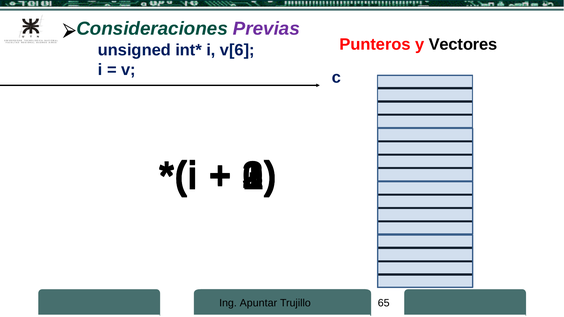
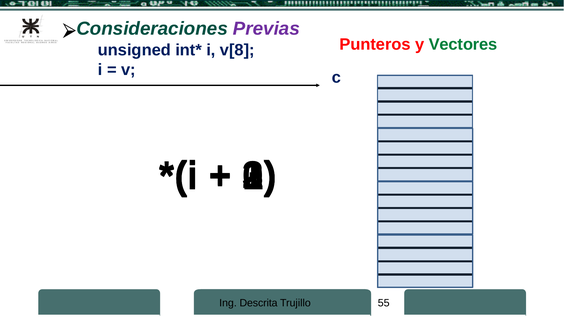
Vectores colour: black -> green (463, 44)
v[6: v[6 -> v[8 (237, 50)
Apuntar: Apuntar -> Descrita (259, 303)
65: 65 -> 55 (384, 303)
